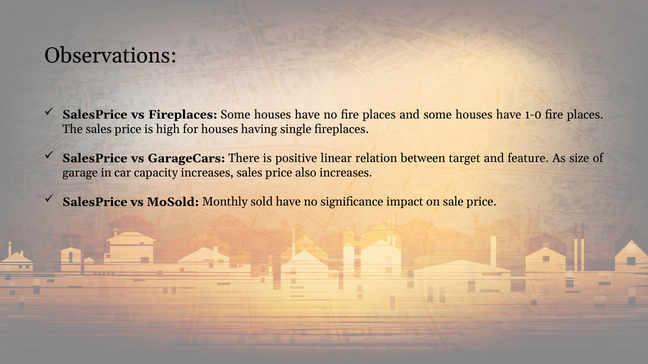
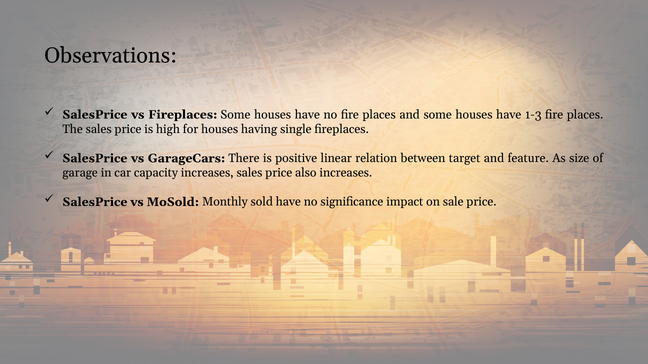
1-0: 1-0 -> 1-3 (533, 115)
